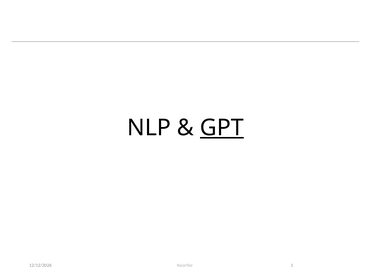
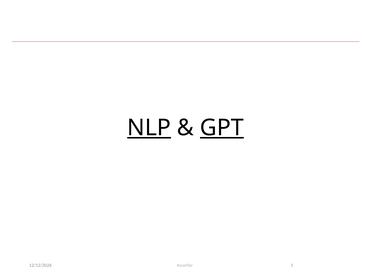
NLP underline: none -> present (149, 128)
